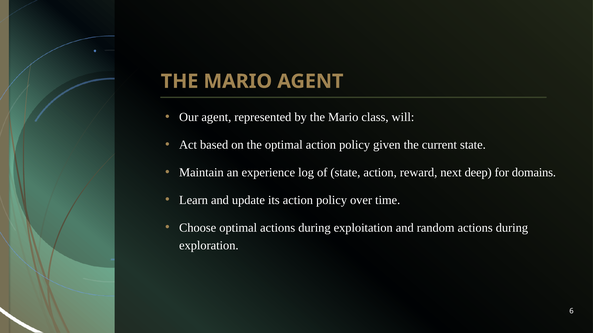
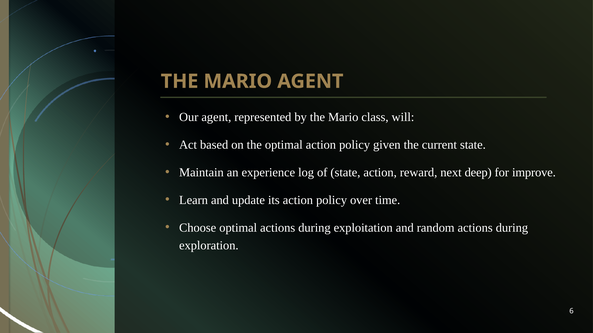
domains: domains -> improve (534, 173)
